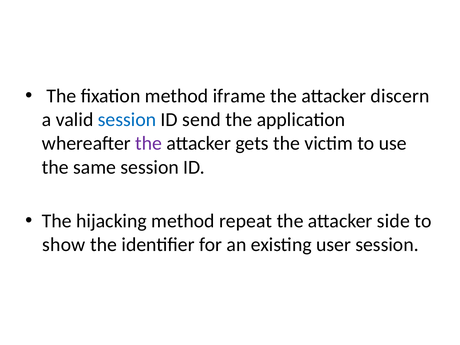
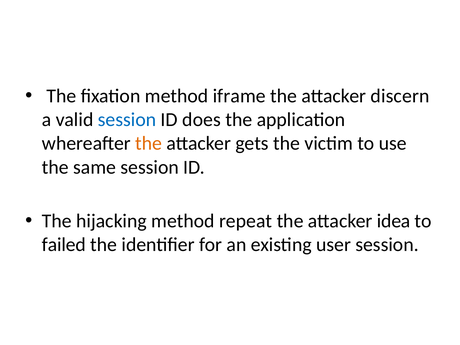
send: send -> does (202, 120)
the colour: purple -> orange (149, 143)
side: side -> idea (394, 221)
show: show -> failed (64, 245)
